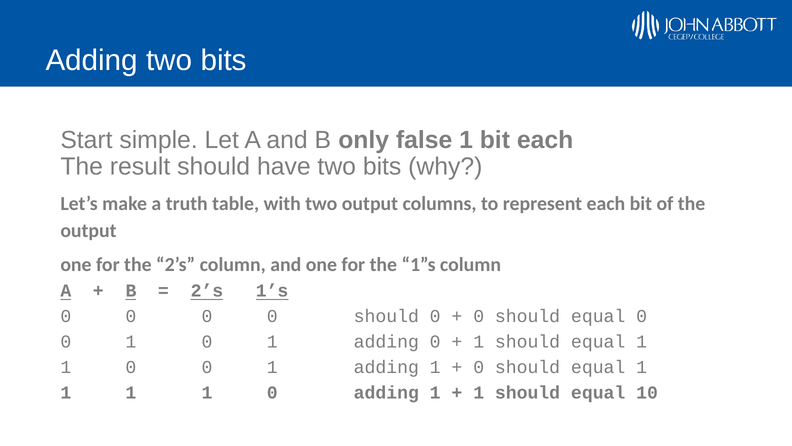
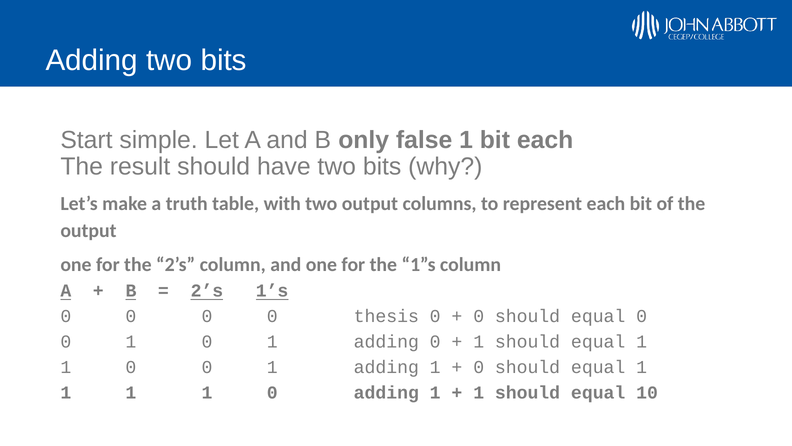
0 0 should: should -> thesis (386, 316)
